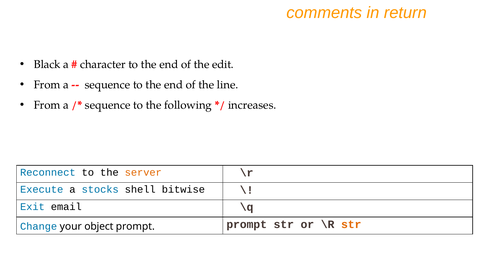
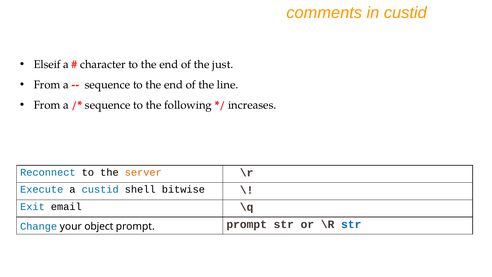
in return: return -> custid (405, 13)
Black: Black -> Elseif (47, 64)
edit: edit -> just (223, 64)
a stocks: stocks -> custid (100, 189)
str colour: orange -> blue (351, 224)
